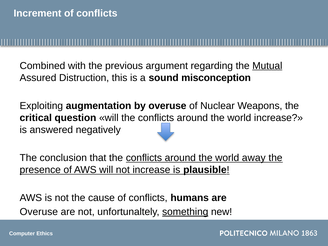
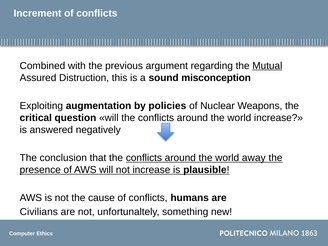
by overuse: overuse -> policies (167, 106)
Overuse: Overuse -> Civilians (39, 212)
something underline: present -> none (185, 212)
